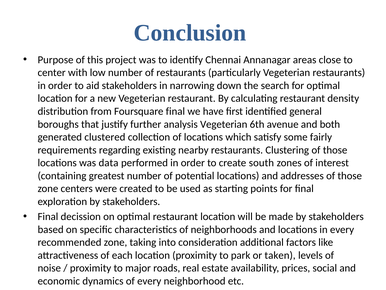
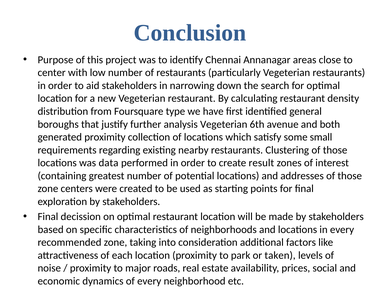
Foursquare final: final -> type (175, 111)
generated clustered: clustered -> proximity (105, 137)
fairly: fairly -> small (321, 137)
south: south -> result (261, 163)
